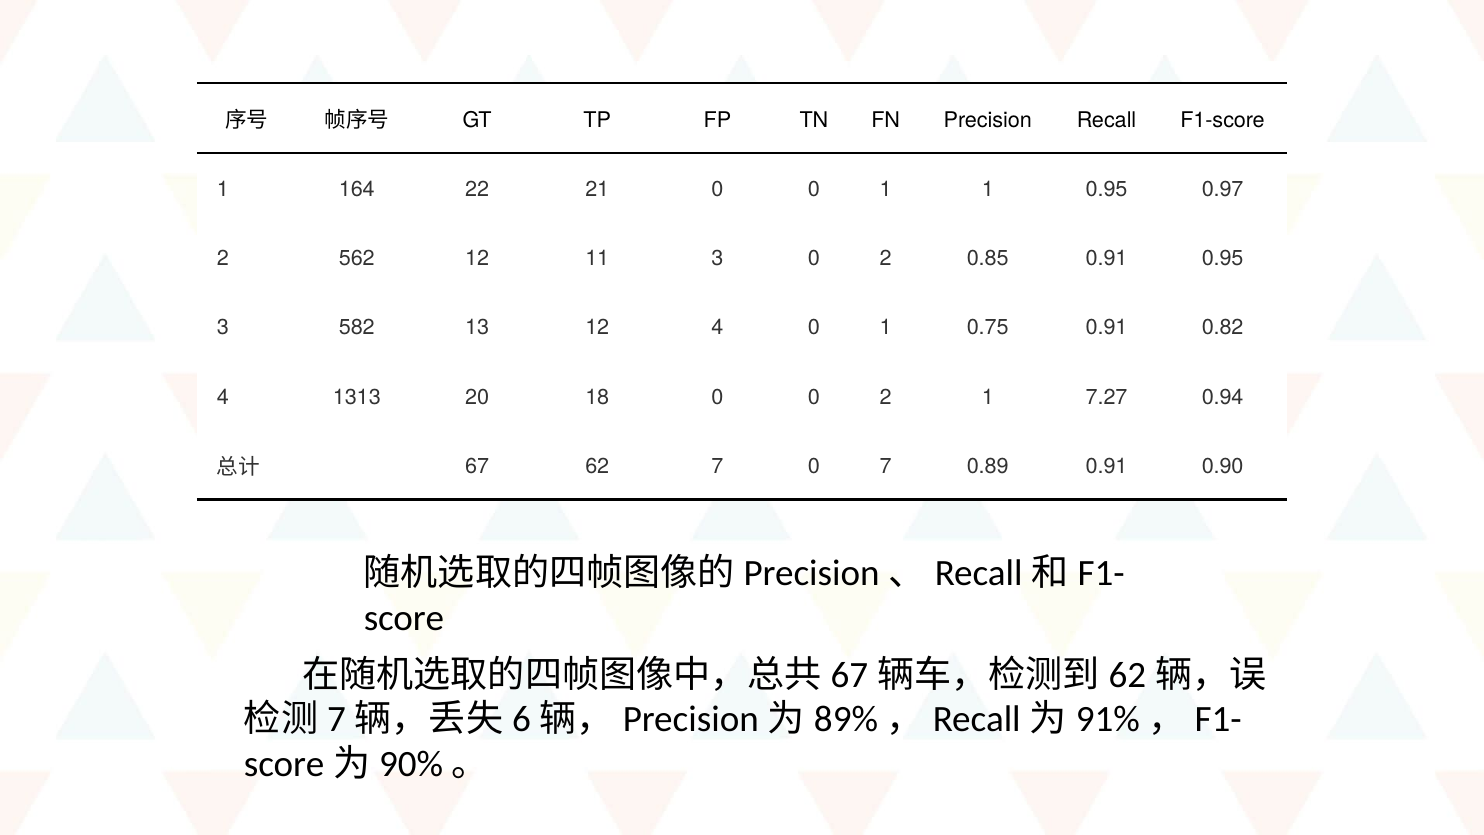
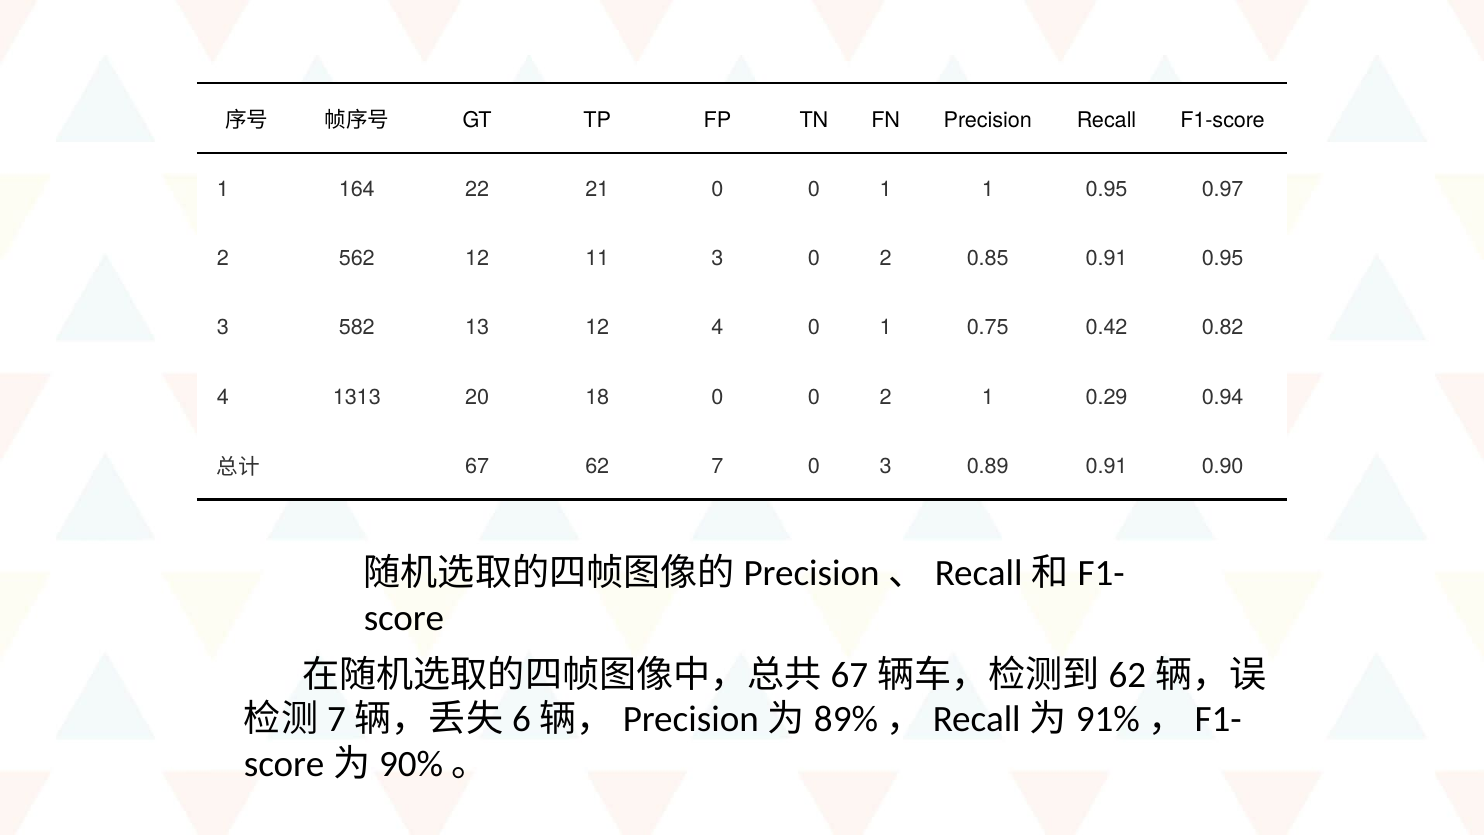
0.75 0.91: 0.91 -> 0.42 (1107, 327)
7.27: 7.27 -> 0.29 (1107, 397)
0 7: 7 -> 3 (886, 467)
